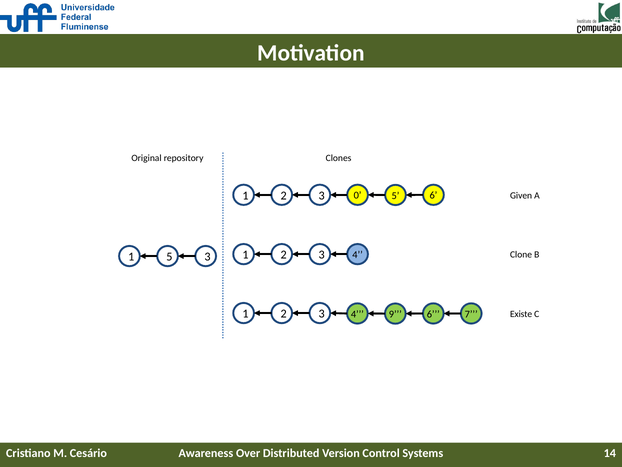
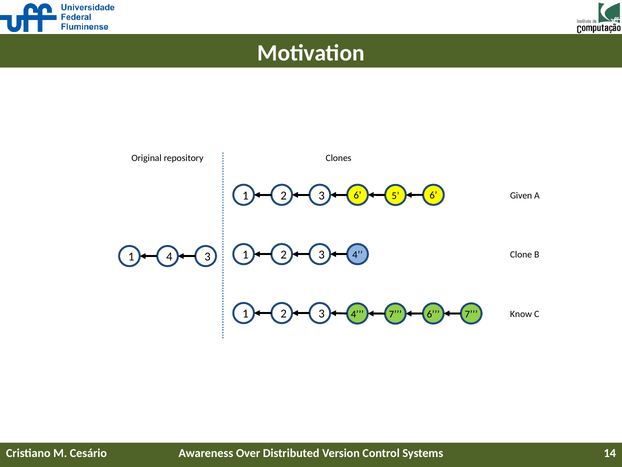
0: 0 -> 6 (358, 195)
1 5: 5 -> 4 (169, 257)
4 9: 9 -> 7 (395, 314)
Existe: Existe -> Know (521, 314)
